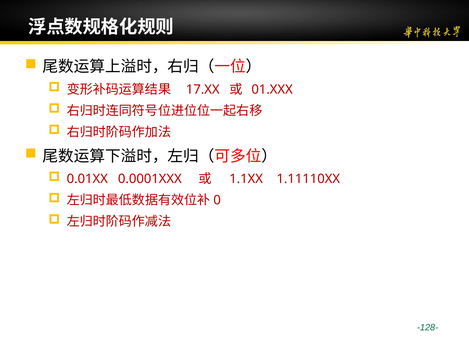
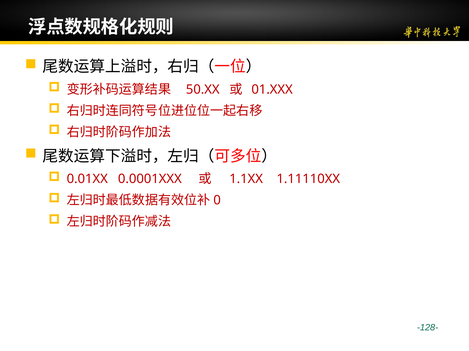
17.XX: 17.XX -> 50.XX (203, 90)
